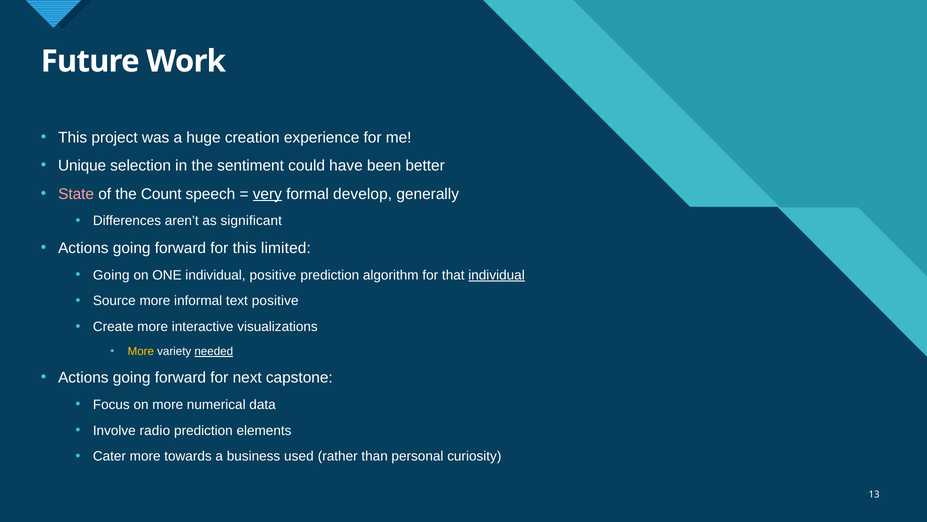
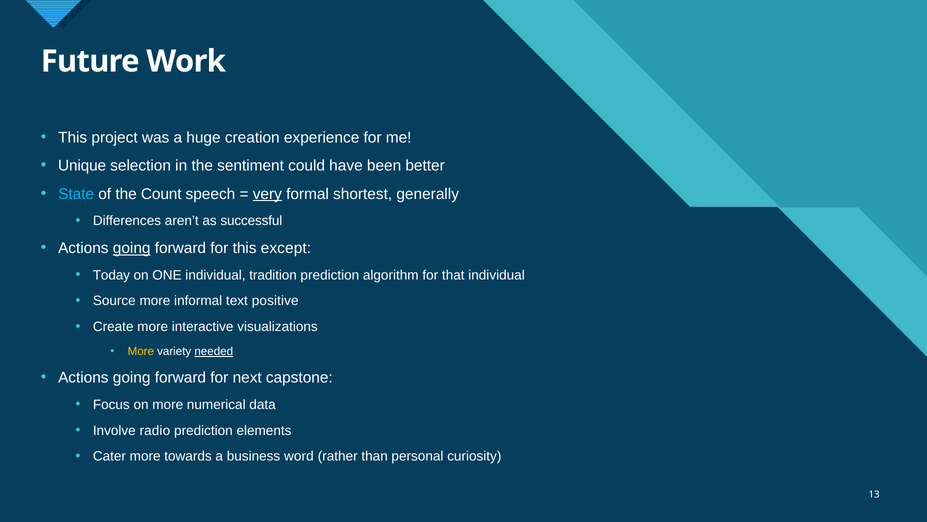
State colour: pink -> light blue (76, 194)
develop: develop -> shortest (363, 194)
significant: significant -> successful (251, 221)
going underline: none -> present (132, 248)
limited: limited -> except (286, 248)
Going: Going -> Today (111, 275)
individual positive: positive -> tradition (273, 275)
individual underline: present -> none (497, 275)
used: used -> word (299, 456)
